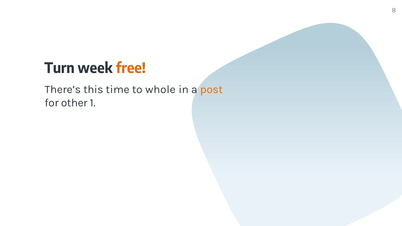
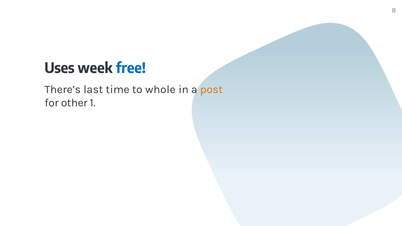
Turn: Turn -> Uses (59, 68)
free colour: orange -> blue (131, 68)
this: this -> last (93, 89)
